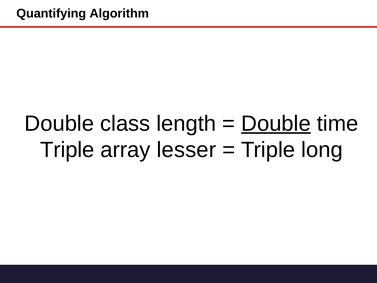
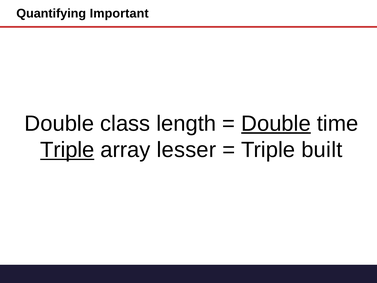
Algorithm: Algorithm -> Important (119, 13)
Triple underline: none -> present (67, 150)
long: long -> built (322, 150)
